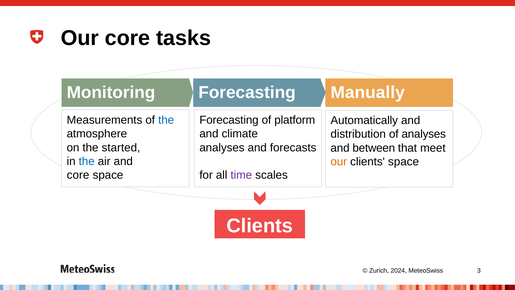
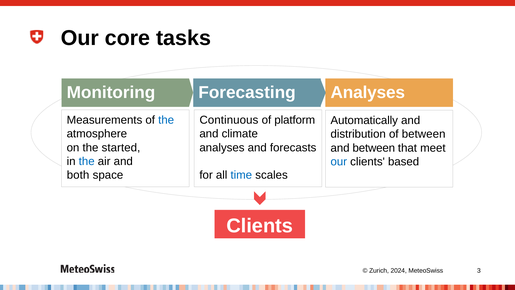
Monitoring Manually: Manually -> Analyses (368, 92)
Forecasting: Forecasting -> Continuous (229, 120)
of analyses: analyses -> between (424, 134)
our colour: orange -> blue (339, 162)
clients space: space -> based (404, 162)
core: core -> both (78, 175)
time colour: purple -> blue (241, 175)
